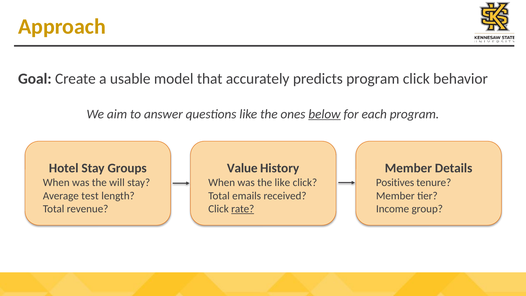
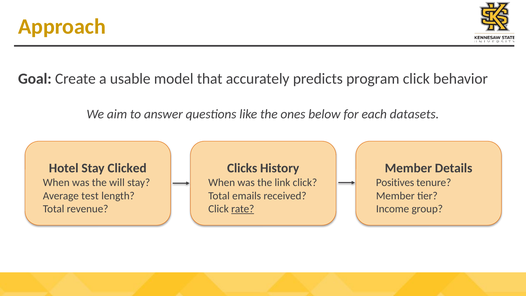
below underline: present -> none (324, 114)
each program: program -> datasets (414, 114)
Groups: Groups -> Clicked (127, 168)
Value: Value -> Clicks (242, 168)
the like: like -> link (282, 183)
